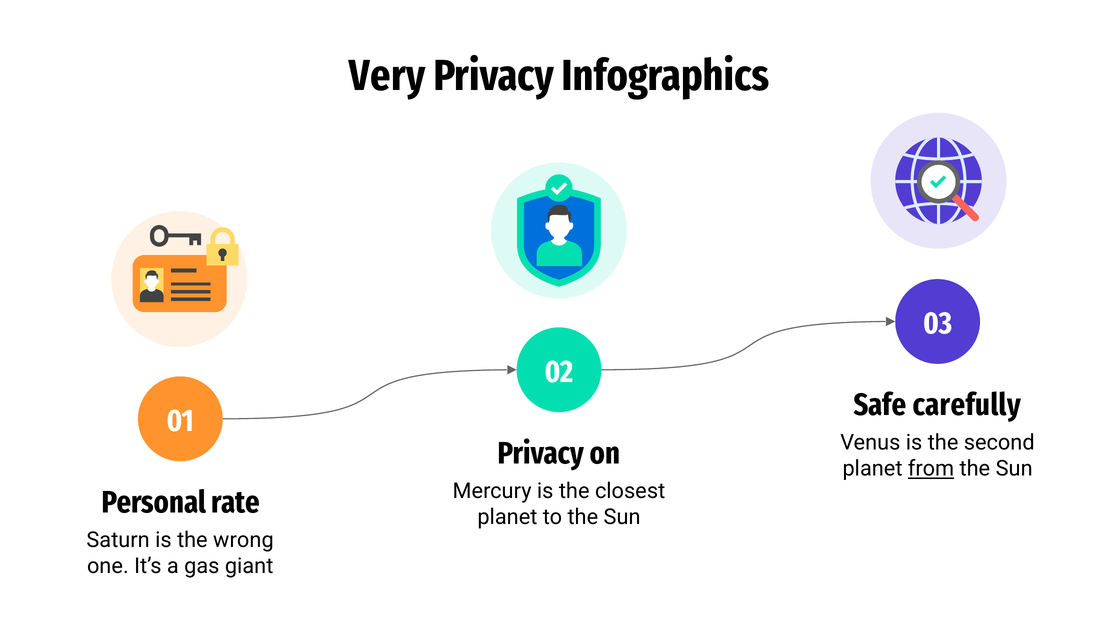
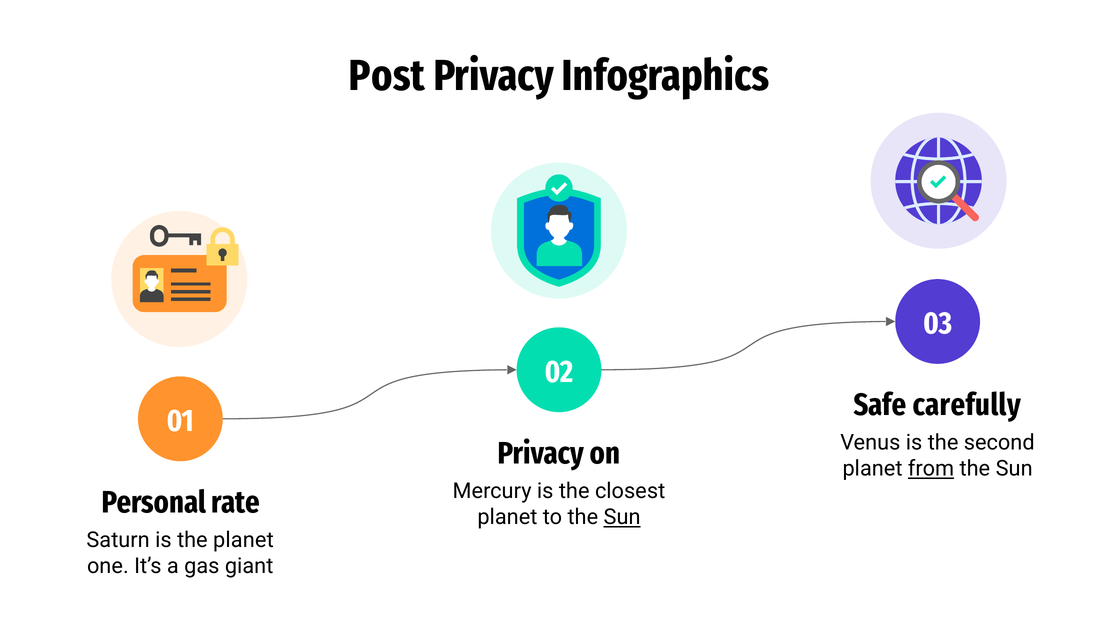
Very: Very -> Post (387, 76)
Sun underline: none -> present (622, 517)
the wrong: wrong -> planet (243, 540)
